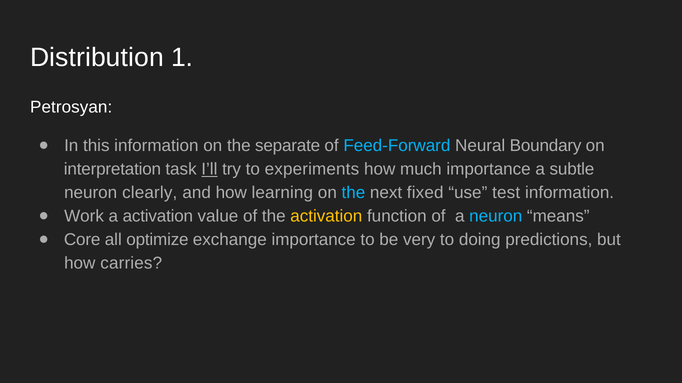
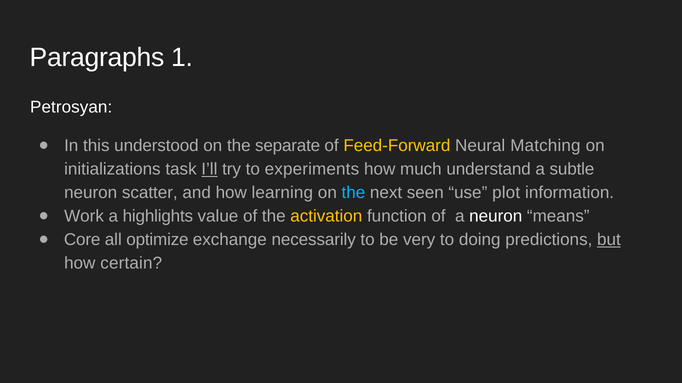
Distribution: Distribution -> Paragraphs (97, 58)
this information: information -> understood (156, 146)
Feed-Forward colour: light blue -> yellow (397, 146)
Boundary: Boundary -> Matching (545, 146)
interpretation: interpretation -> initializations (112, 169)
much importance: importance -> understand (489, 169)
clearly: clearly -> scatter (150, 193)
fixed: fixed -> seen (425, 193)
test: test -> plot (506, 193)
a activation: activation -> highlights (158, 216)
neuron colour: light blue -> white (496, 216)
exchange importance: importance -> necessarily (314, 240)
but underline: none -> present (609, 240)
carries: carries -> certain (131, 264)
